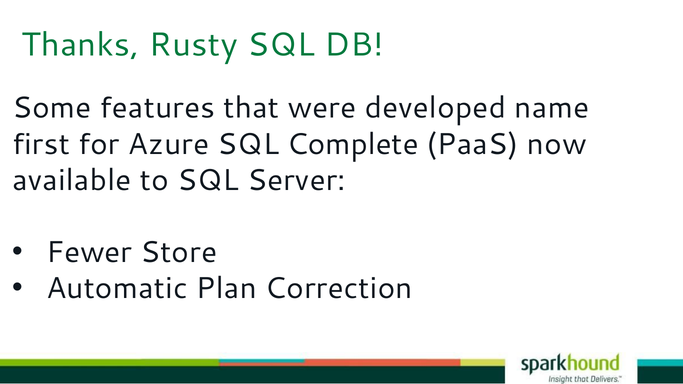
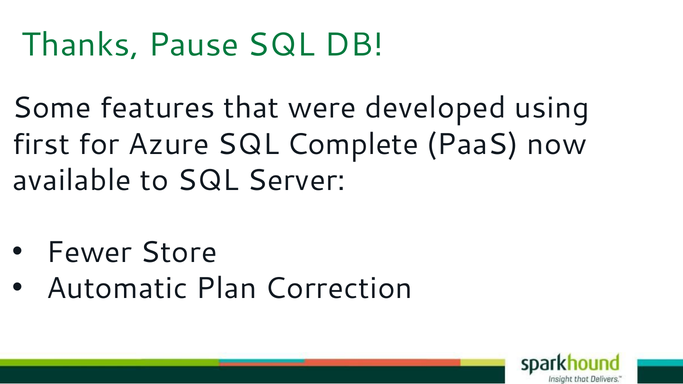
Rusty: Rusty -> Pause (194, 45)
name: name -> using (552, 108)
